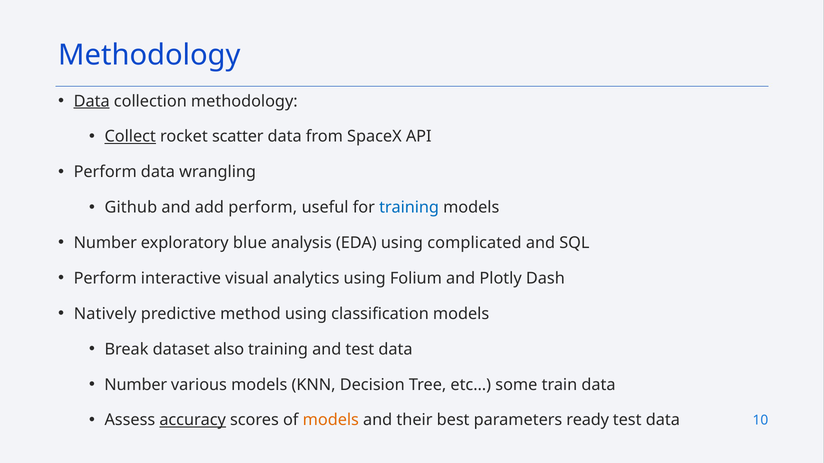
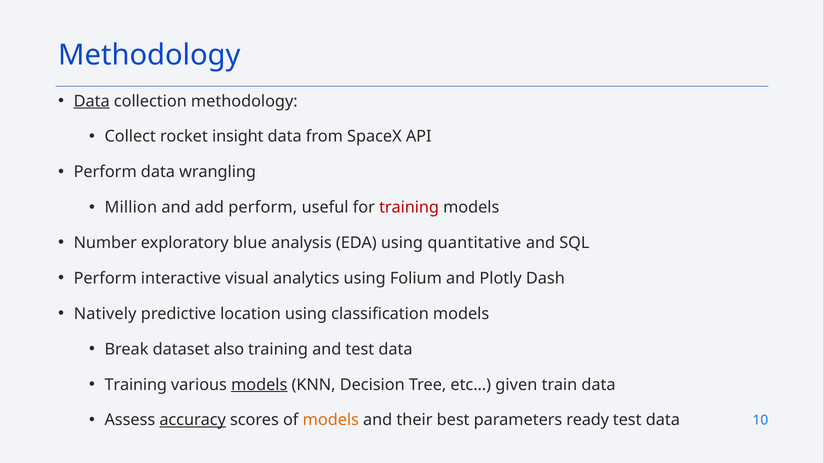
Collect underline: present -> none (130, 137)
scatter: scatter -> insight (238, 137)
Github: Github -> Million (131, 208)
training colour: blue -> red (409, 208)
complicated: complicated -> quantitative (474, 243)
method: method -> location (251, 314)
Number: Number -> Training (136, 385)
models underline: none -> present (259, 385)
some: some -> given (516, 385)
